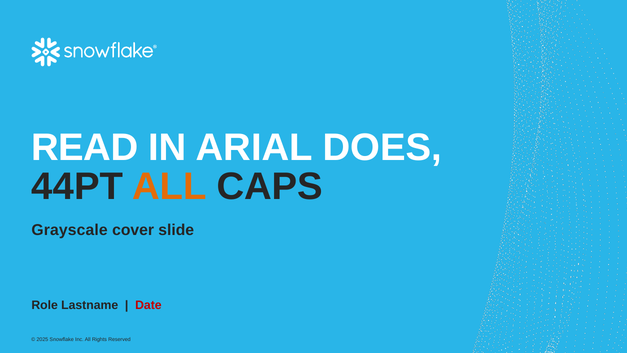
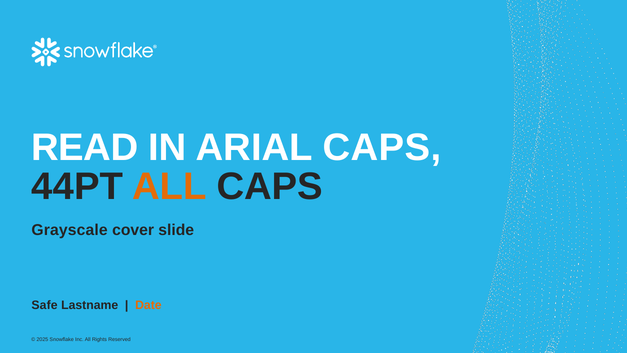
ARIAL DOES: DOES -> CAPS (382, 147)
Role: Role -> Safe (45, 305)
Date colour: red -> orange (148, 305)
